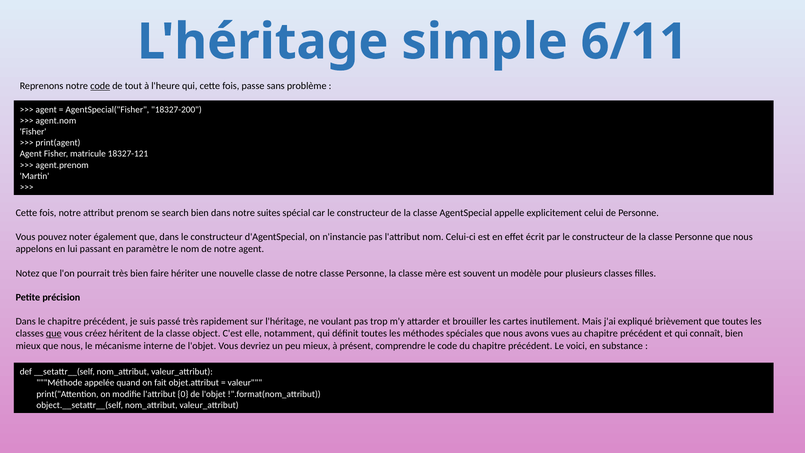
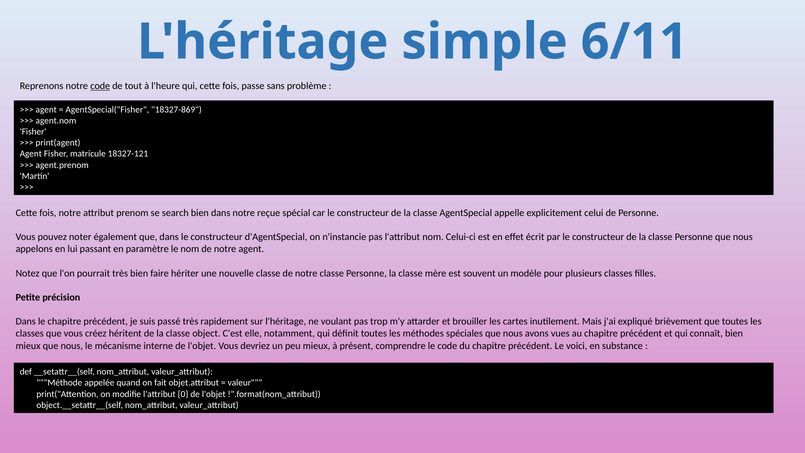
18327-200: 18327-200 -> 18327-869 (176, 110)
suites: suites -> reçue (269, 213)
que underline: present -> none (54, 333)
